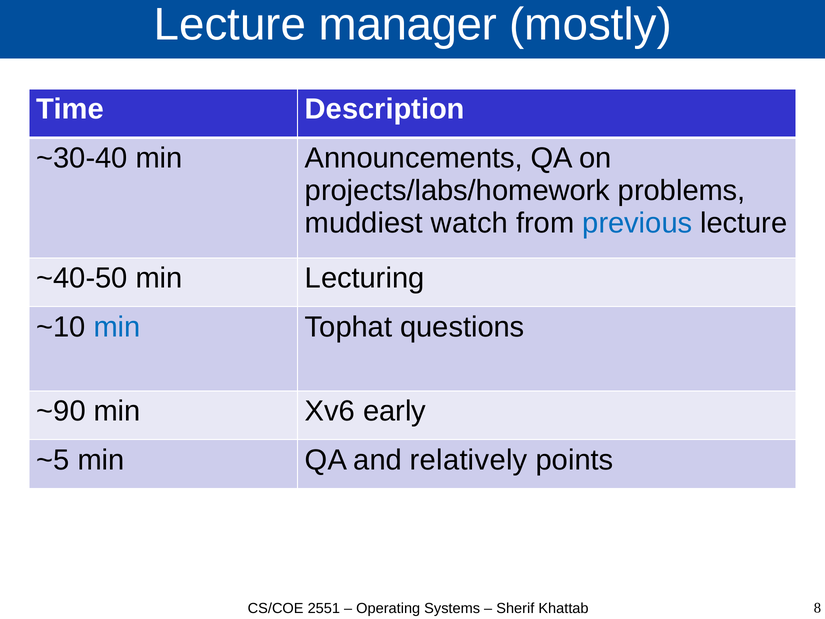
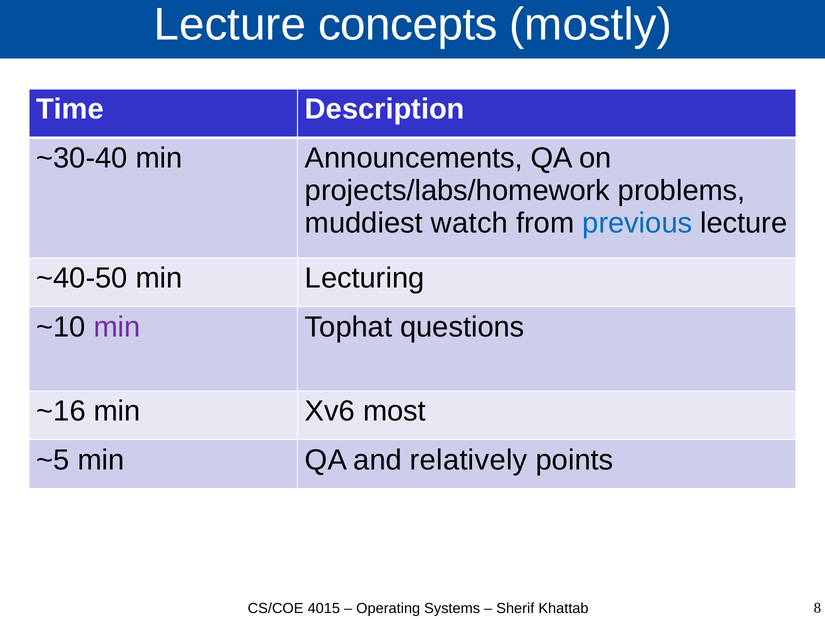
manager: manager -> concepts (408, 25)
min colour: blue -> purple (117, 327)
~90: ~90 -> ~16 (61, 411)
early: early -> most (395, 411)
2551: 2551 -> 4015 (324, 608)
